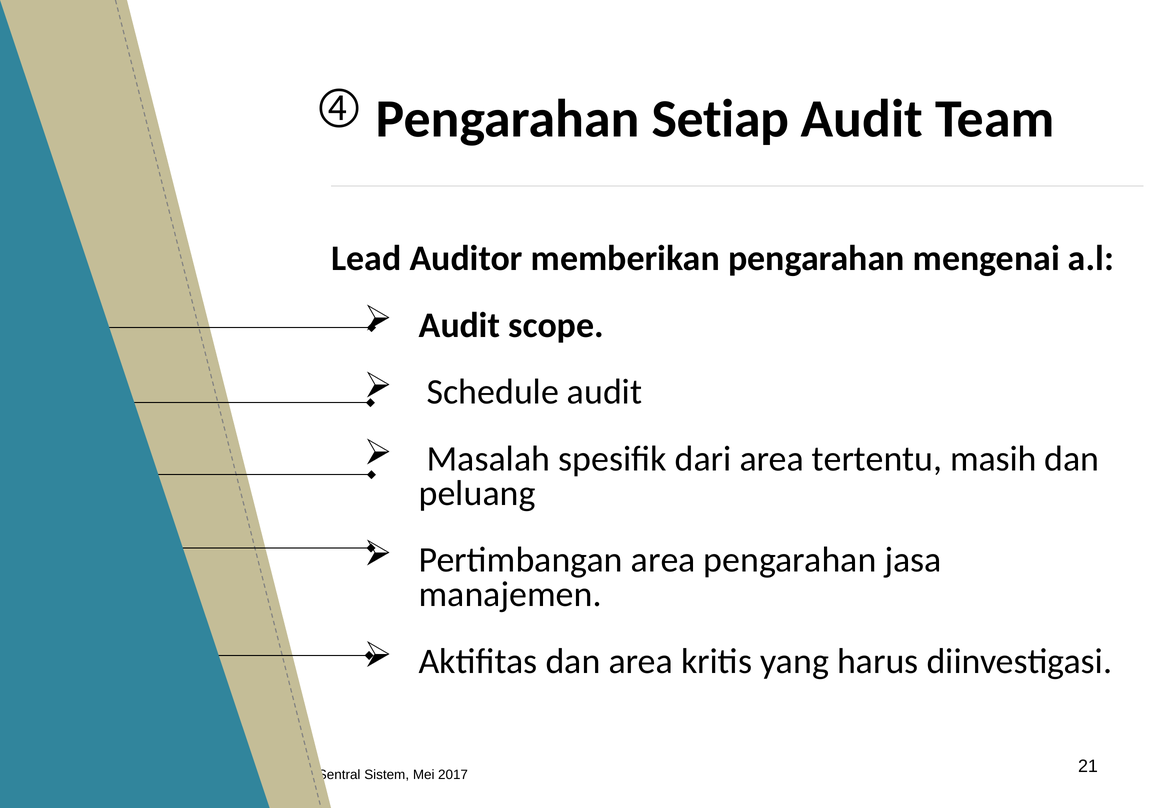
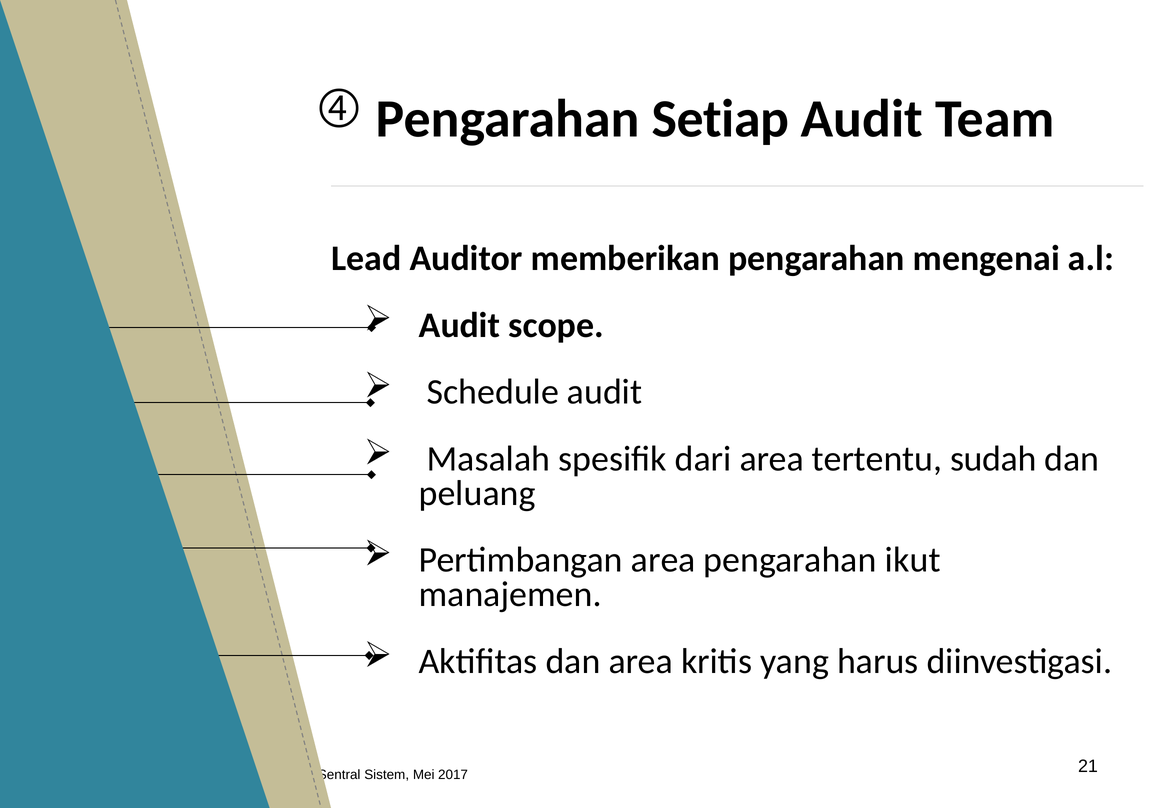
masih: masih -> sudah (993, 459)
jasa: jasa -> ikut (913, 560)
